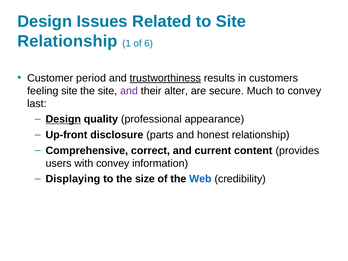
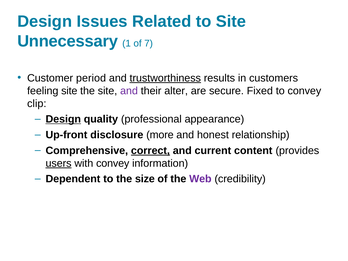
Relationship: Relationship -> Unnecessary (68, 41)
6: 6 -> 7 (149, 43)
Much: Much -> Fixed (260, 91)
last: last -> clip (37, 104)
parts: parts -> more (160, 135)
correct underline: none -> present (150, 151)
users underline: none -> present (59, 163)
Displaying: Displaying -> Dependent (73, 179)
Web colour: blue -> purple (200, 179)
